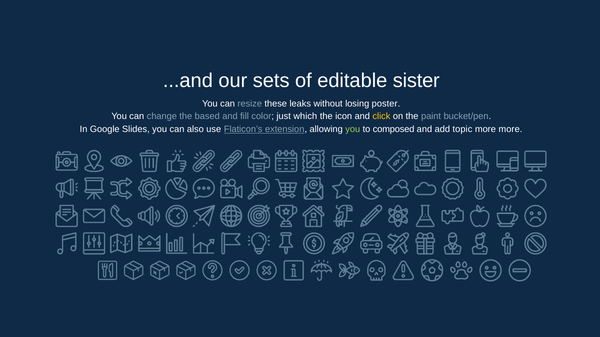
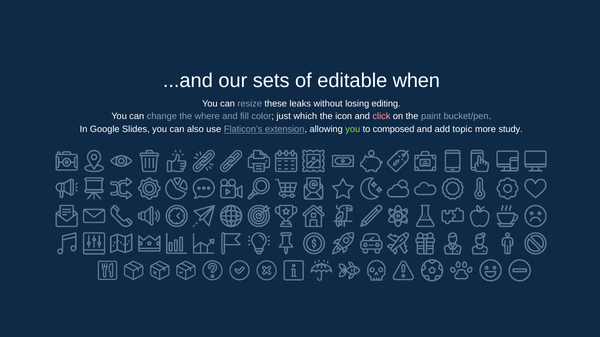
sister: sister -> when (416, 81)
poster: poster -> editing (386, 104)
based: based -> where (207, 117)
click colour: yellow -> pink (381, 117)
more more: more -> study (511, 129)
